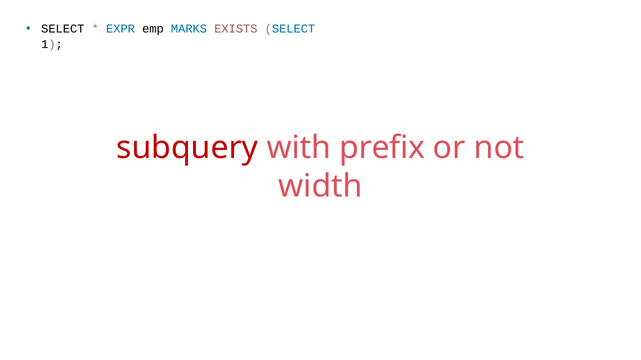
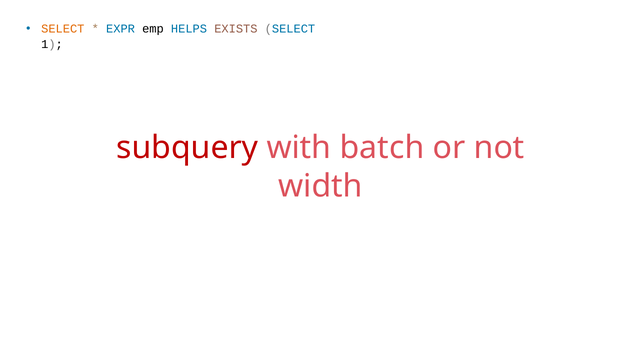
SELECT colour: black -> orange (63, 29)
MARKS: MARKS -> HELPS (189, 29)
prefix: prefix -> batch (382, 148)
